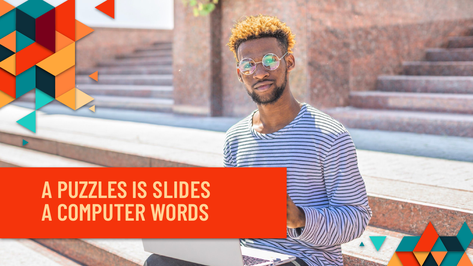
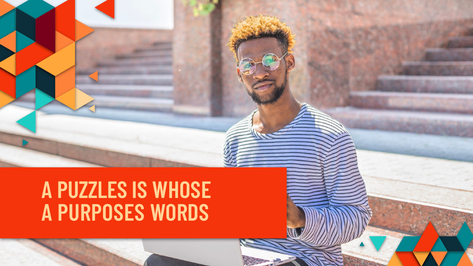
SLIDES: SLIDES -> WHOSE (182, 191)
COMPUTER: COMPUTER -> PURPOSES (101, 213)
